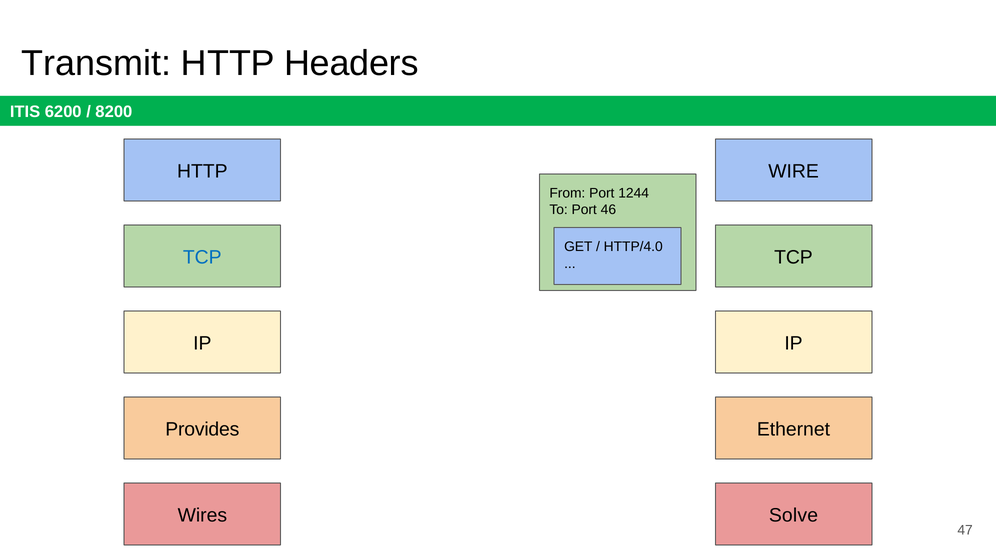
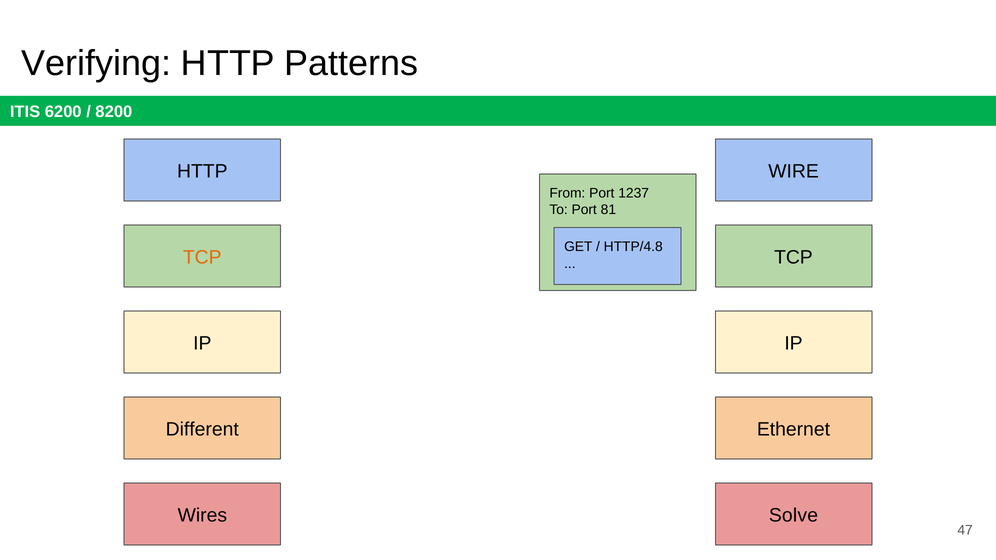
Transmit: Transmit -> Verifying (96, 64)
Headers: Headers -> Patterns (351, 64)
1244: 1244 -> 1237 (634, 193)
46: 46 -> 81 (608, 210)
HTTP/4.0: HTTP/4.0 -> HTTP/4.8 (633, 247)
TCP colour: blue -> orange (202, 257)
Provides: Provides -> Different (202, 430)
